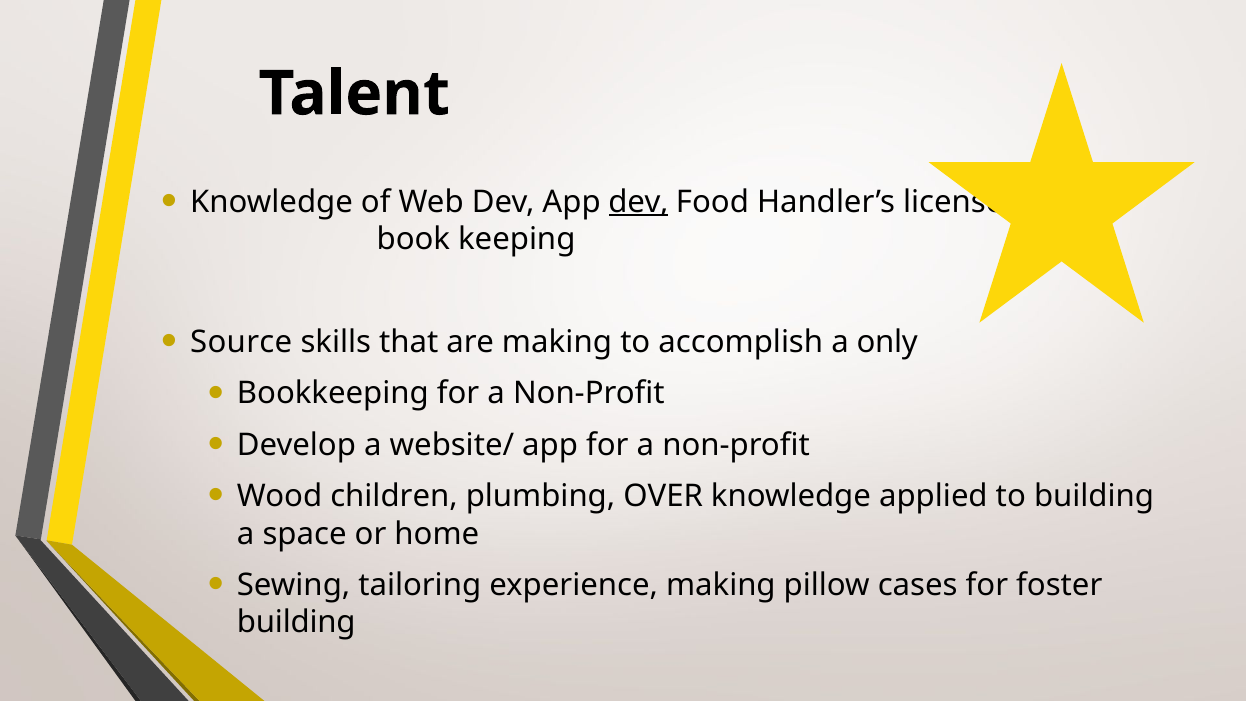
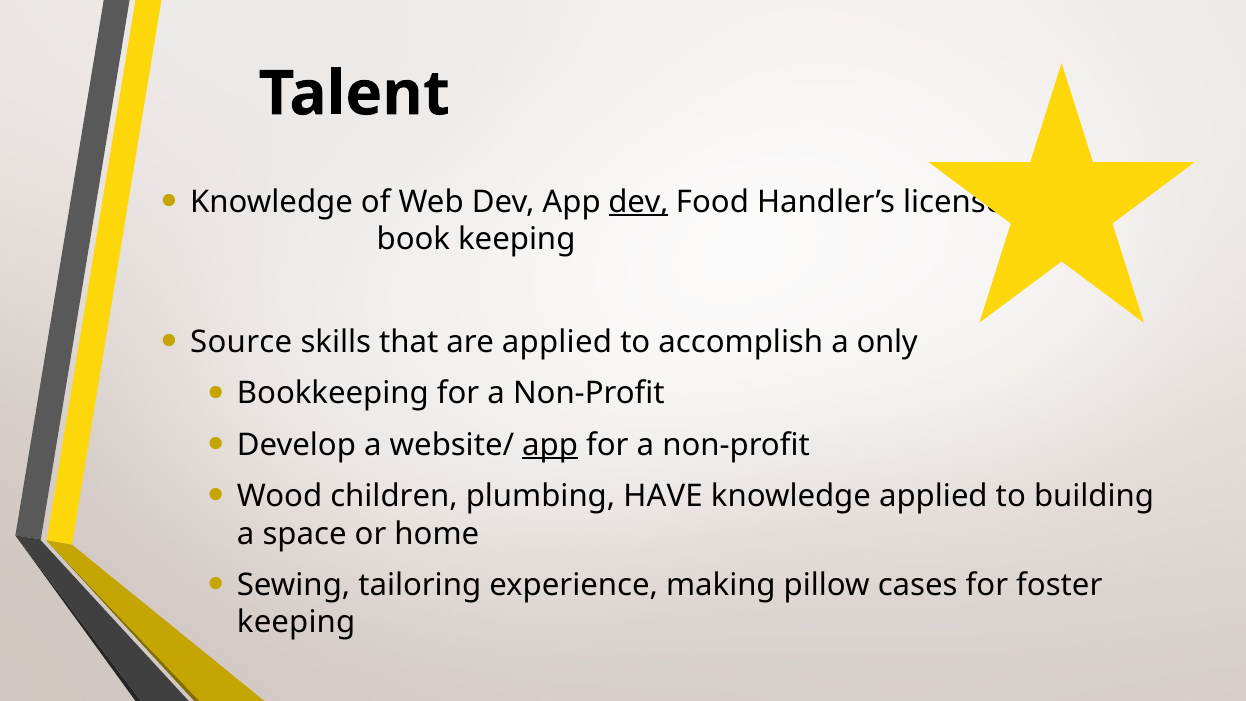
are making: making -> applied (557, 342)
app underline: none -> present (550, 445)
OVER: OVER -> HAVE (663, 496)
building: building -> keeping (296, 622)
